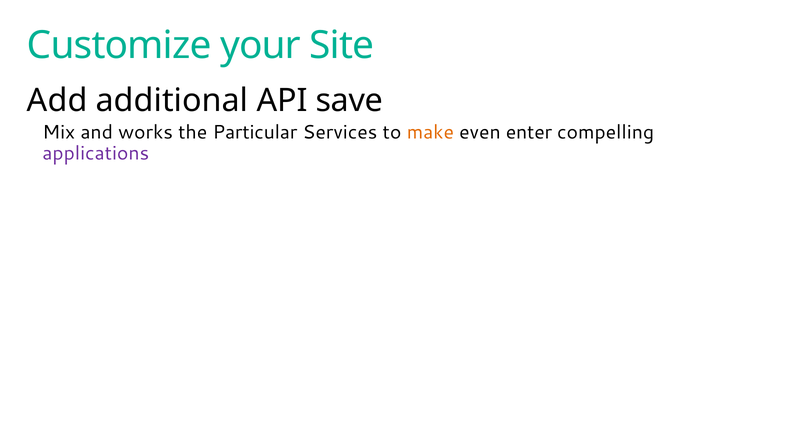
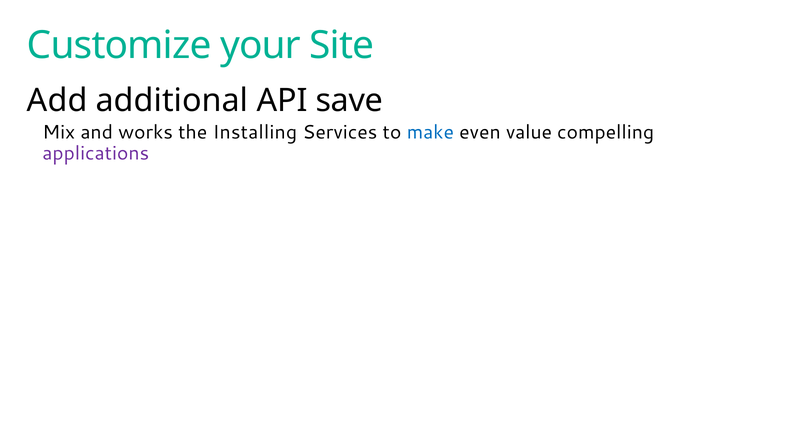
Particular: Particular -> Installing (255, 132)
make colour: orange -> blue (430, 132)
enter: enter -> value (529, 132)
